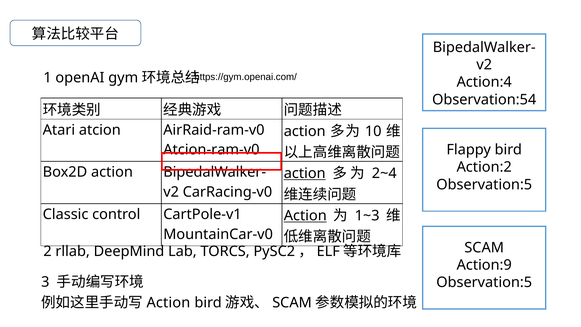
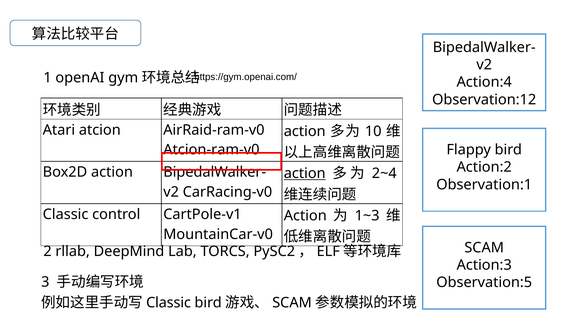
Observation:54: Observation:54 -> Observation:12 (484, 99)
Observation:5: Observation:5 -> Observation:1 (484, 184)
Action underline: present -> none (305, 216)
Action:9: Action:9 -> Action:3 (484, 265)
Action: Action -> Classic (169, 303)
